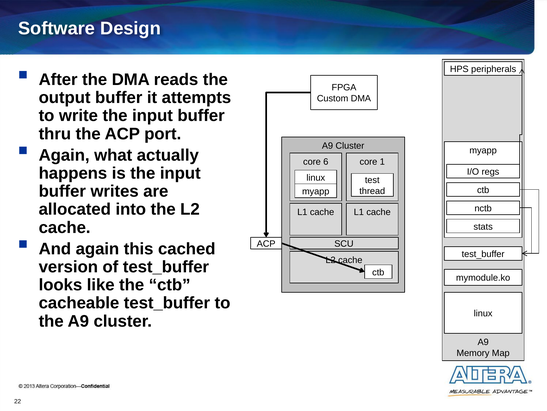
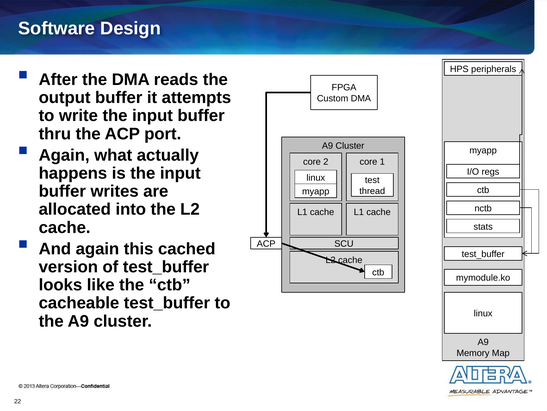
6: 6 -> 2 (326, 162)
